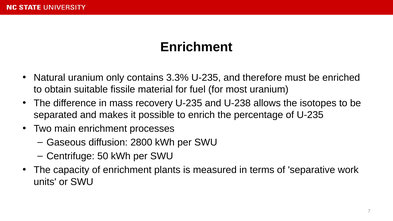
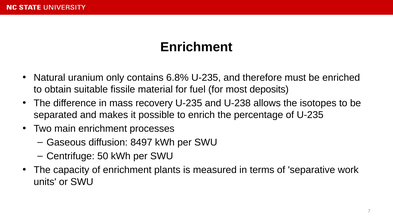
3.3%: 3.3% -> 6.8% (177, 78)
most uranium: uranium -> deposits (269, 89)
2800: 2800 -> 8497 (141, 143)
